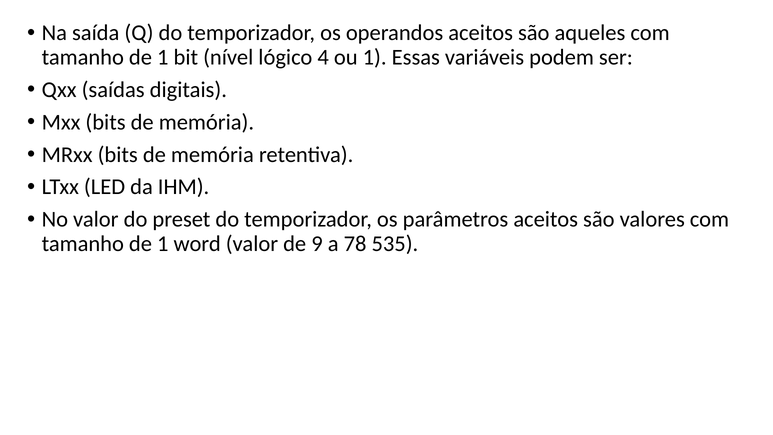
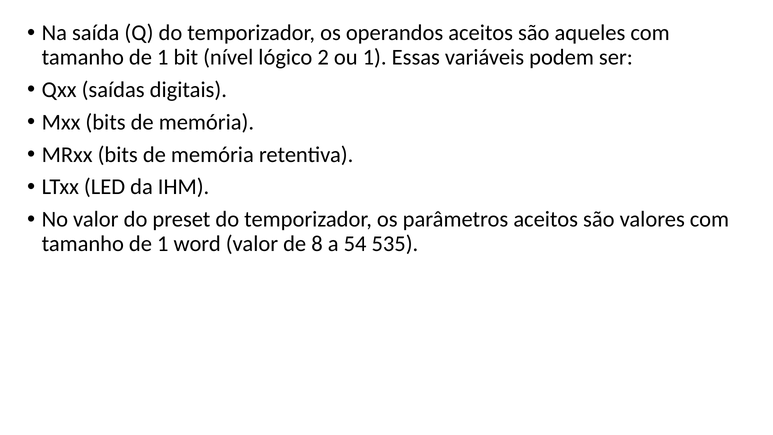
4: 4 -> 2 (323, 57)
9: 9 -> 8 (317, 244)
78: 78 -> 54 (355, 244)
